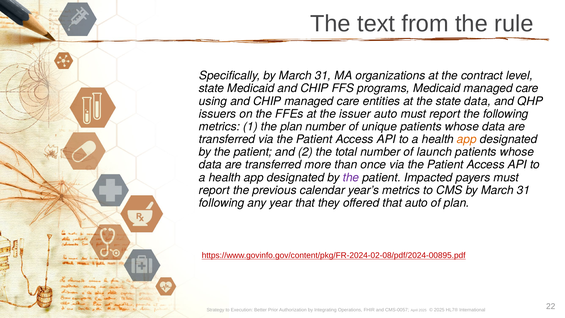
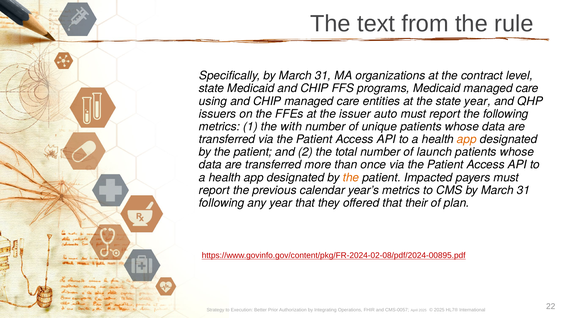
state data: data -> year (478, 101)
the plan: plan -> with (291, 127)
the colour: purple -> orange (351, 177)
that auto: auto -> their (417, 203)
